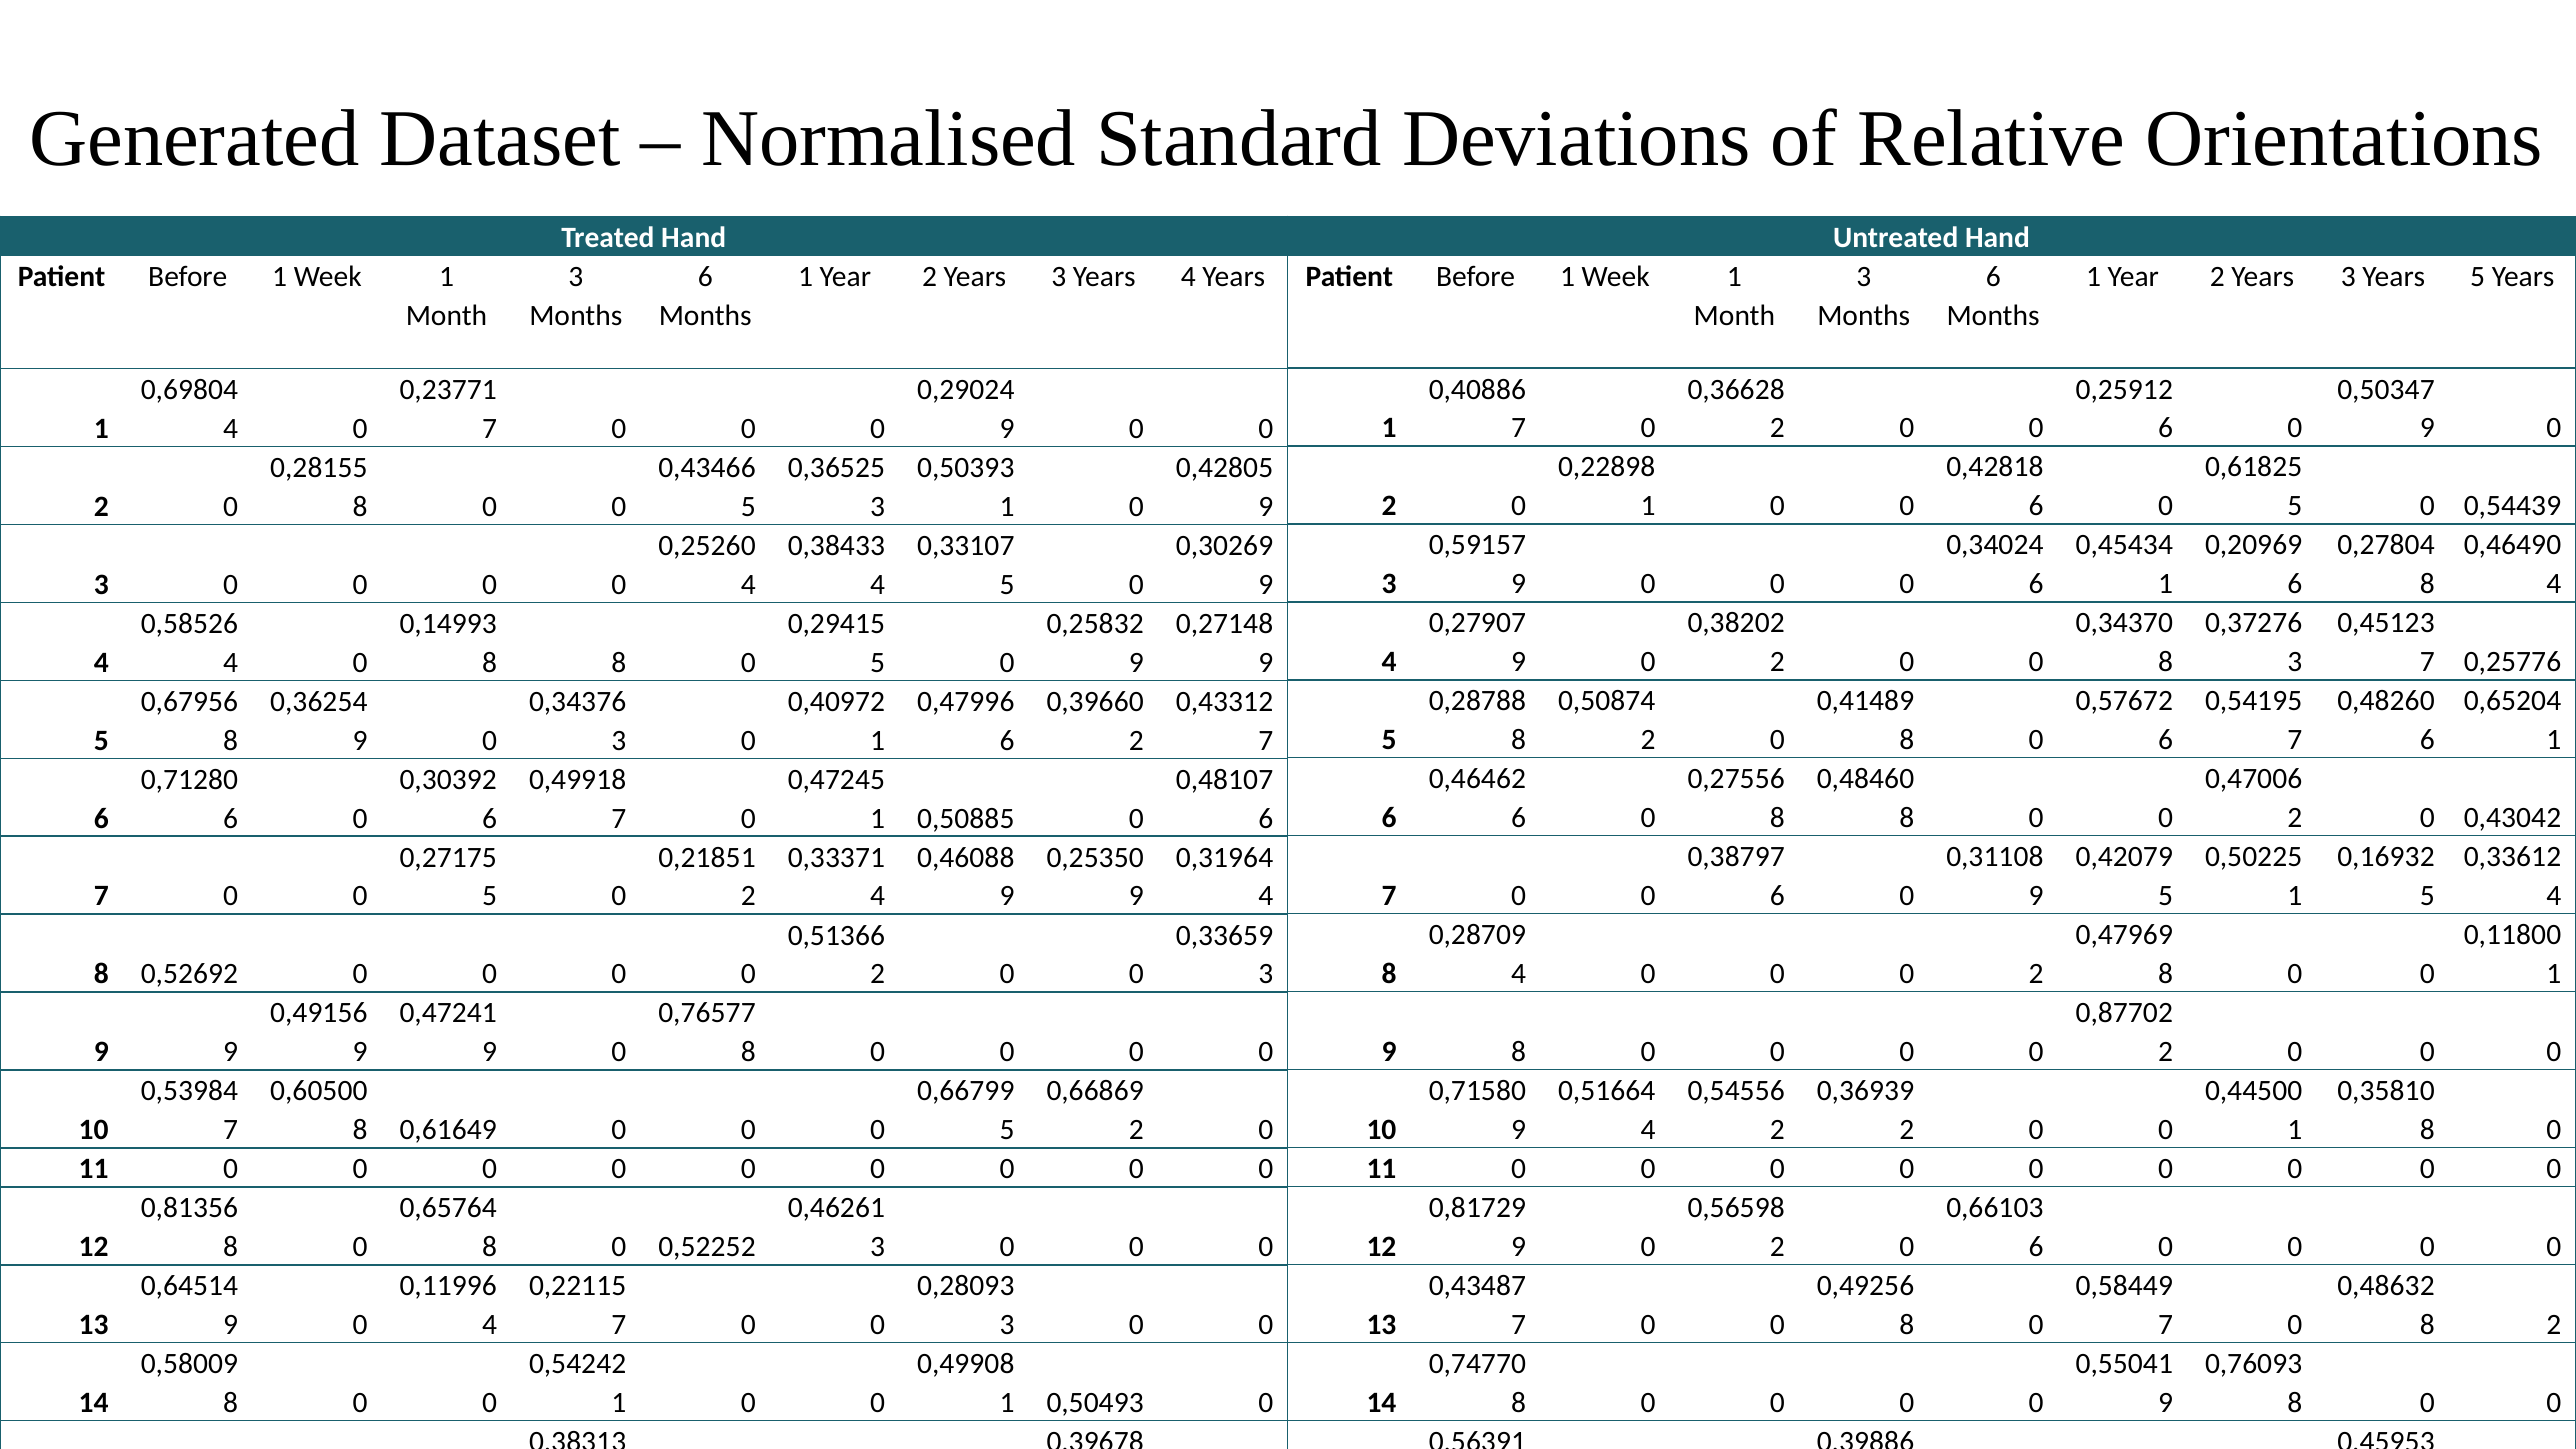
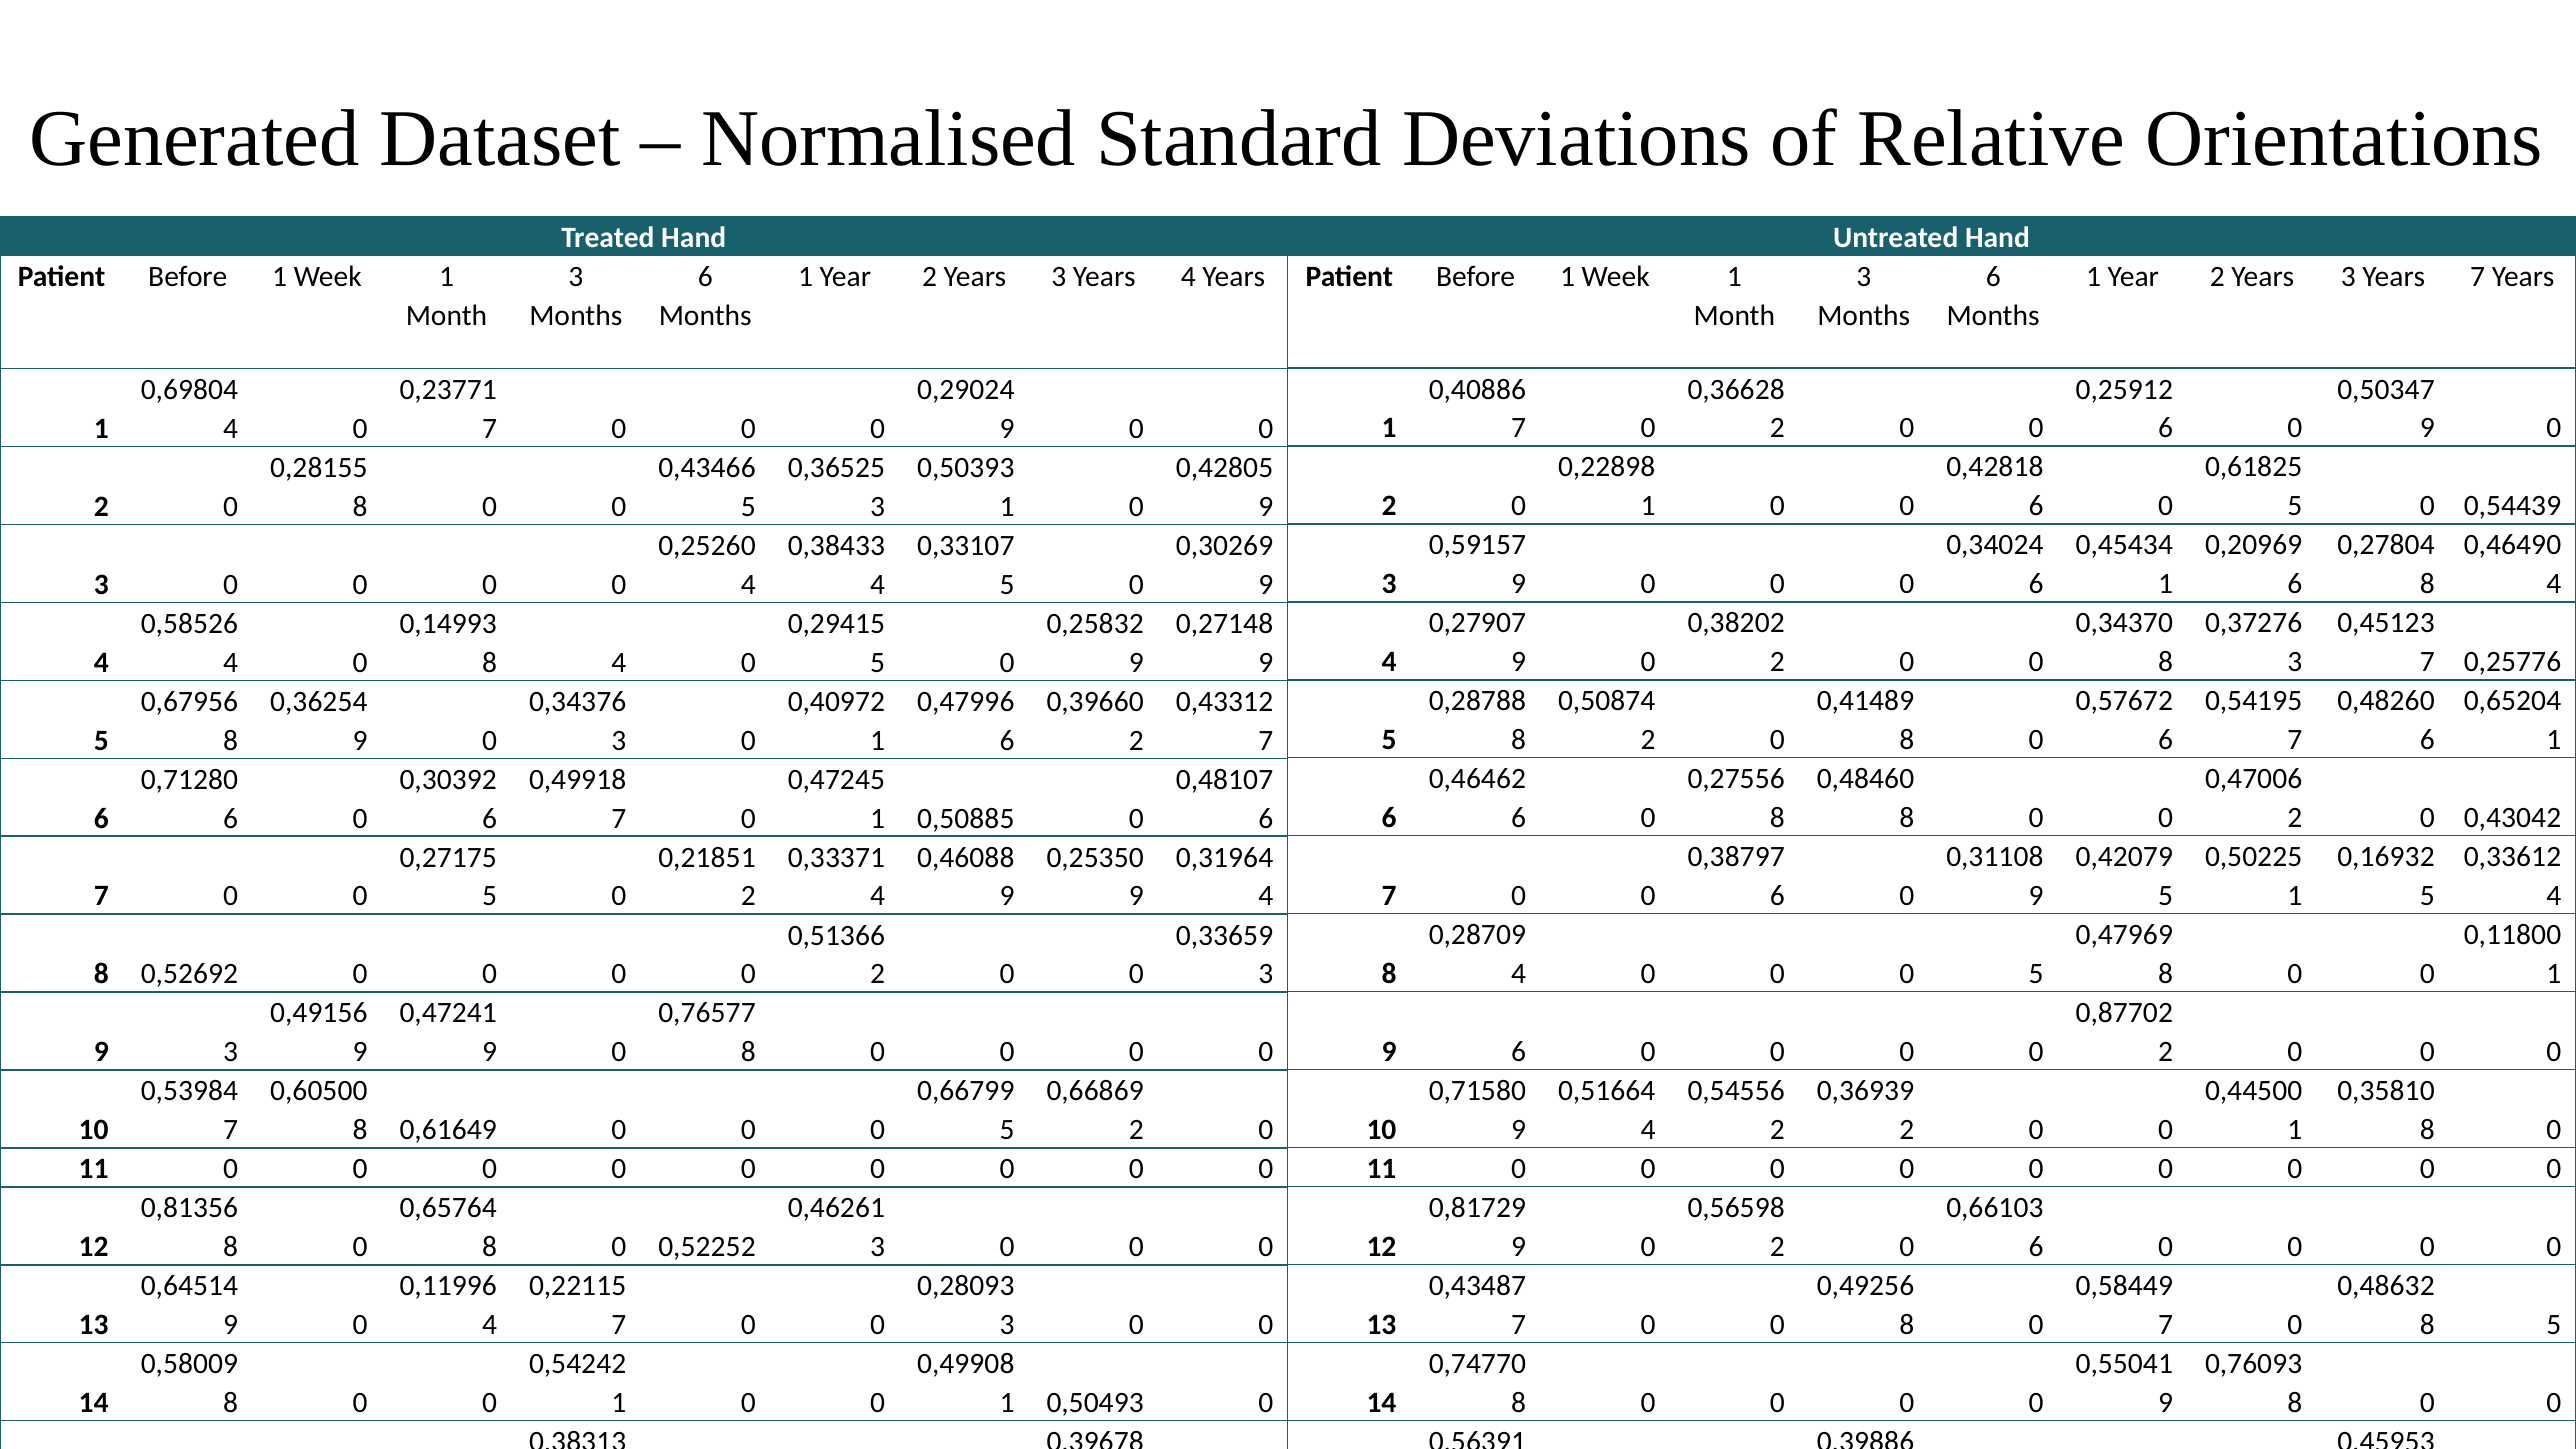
Years 5: 5 -> 7 (2478, 277)
8 8: 8 -> 4 (619, 662)
0 0 0 2: 2 -> 5 (2036, 974)
9 8: 8 -> 6 (1519, 1052)
9: 9 -> 3 (231, 1052)
8 2: 2 -> 5 (2554, 1325)
